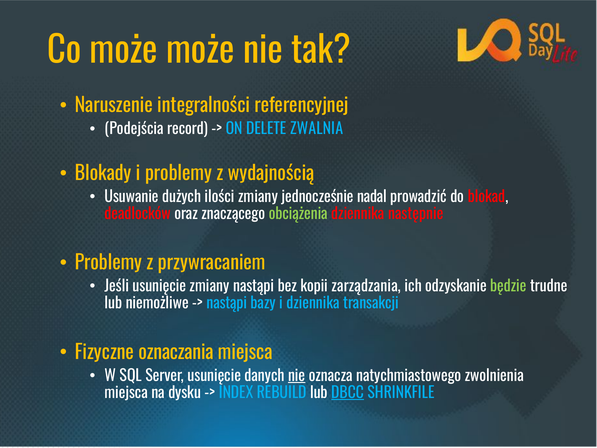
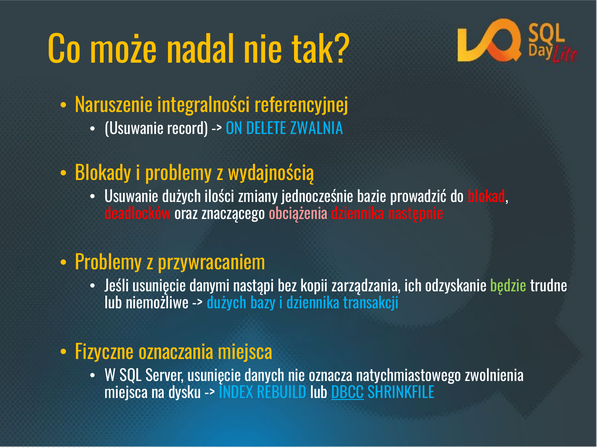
może może: może -> nadal (201, 51)
Podejścia: Podejścia -> Usuwanie (134, 129)
nadal: nadal -> bazie (372, 197)
obciążenia colour: light green -> pink (298, 214)
usunięcie zmiany: zmiany -> danymi (210, 286)
nastąpi: nastąpi -> dużych (227, 303)
nie underline: present -> none (297, 376)
